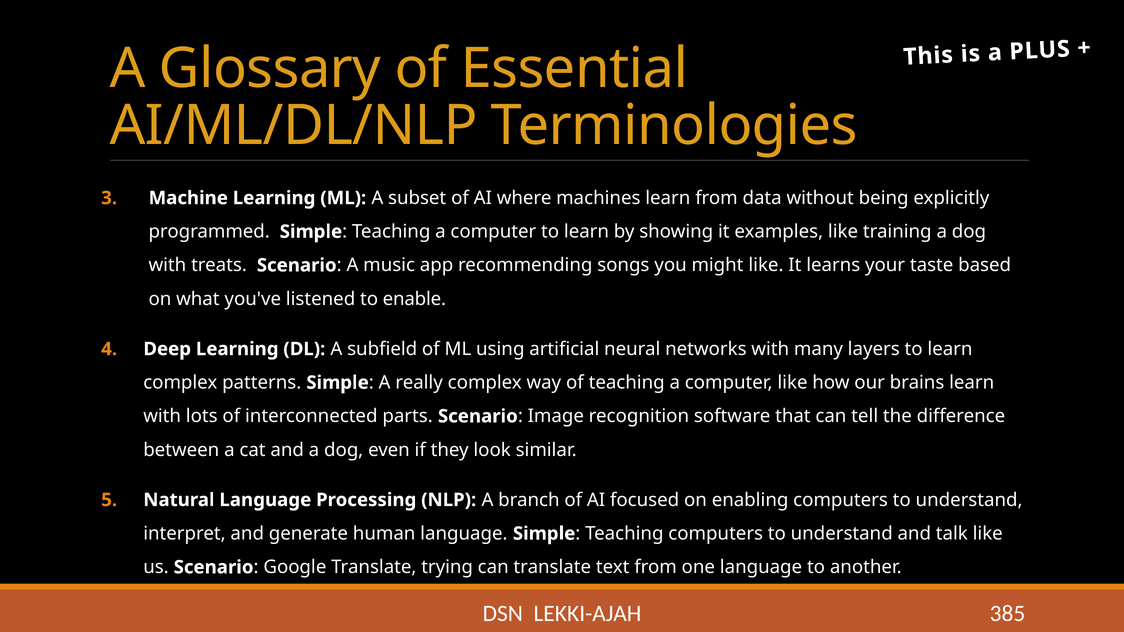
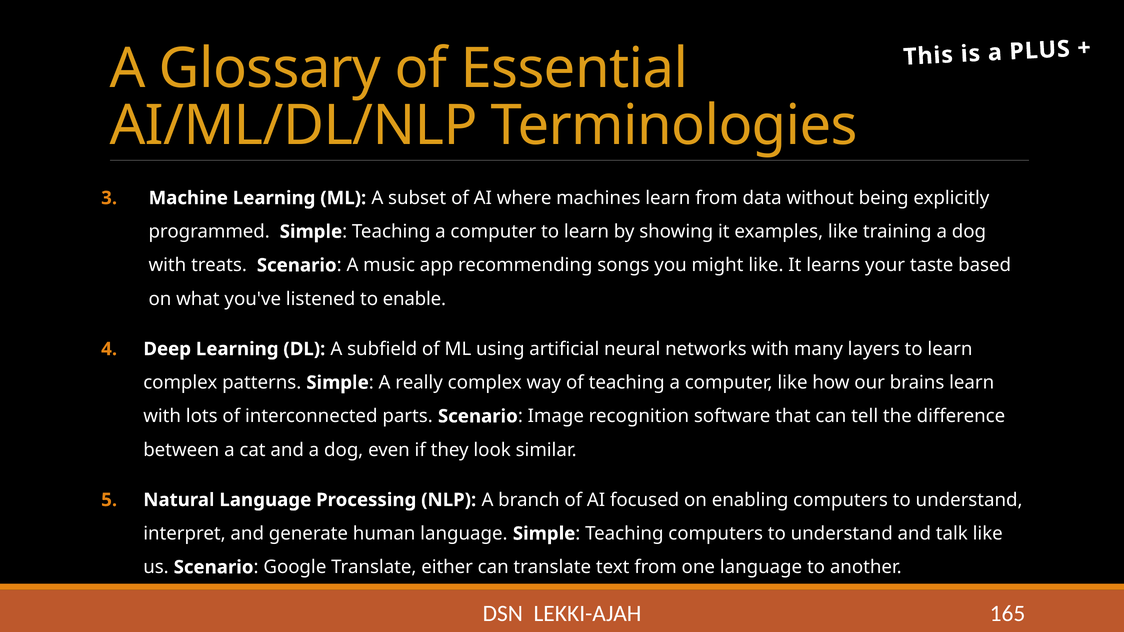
trying: trying -> either (447, 567)
385: 385 -> 165 (1008, 614)
